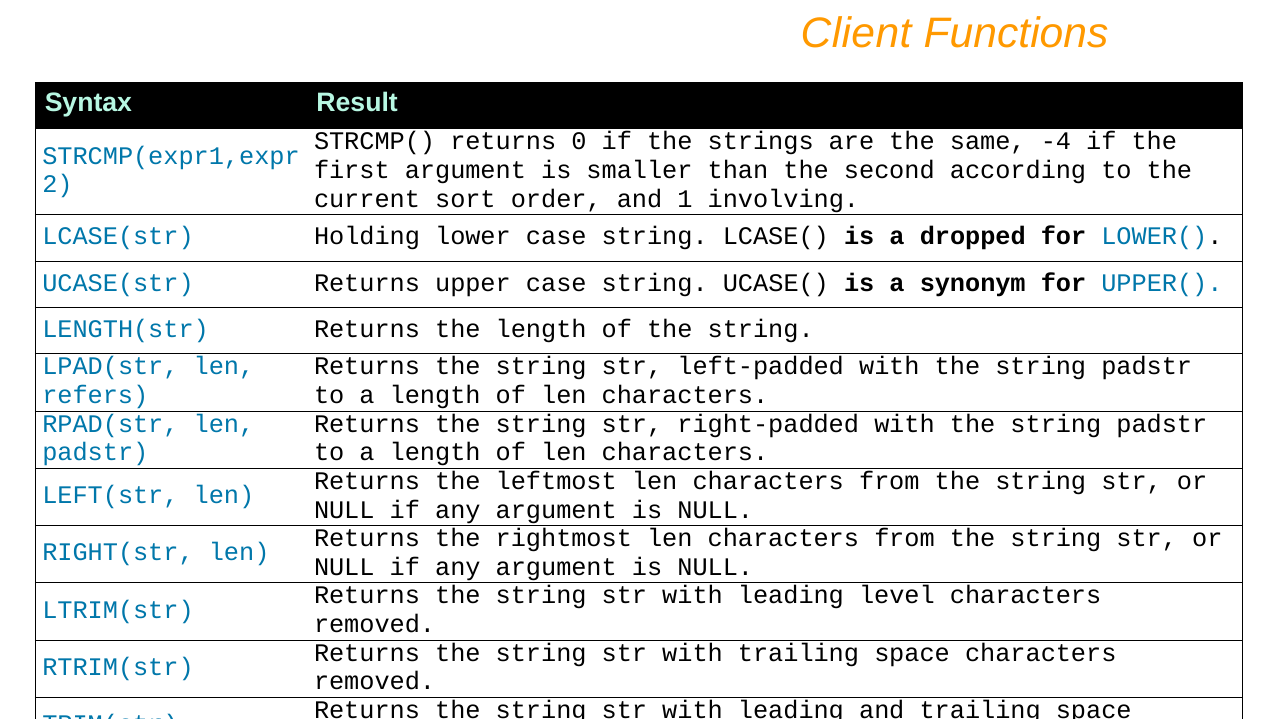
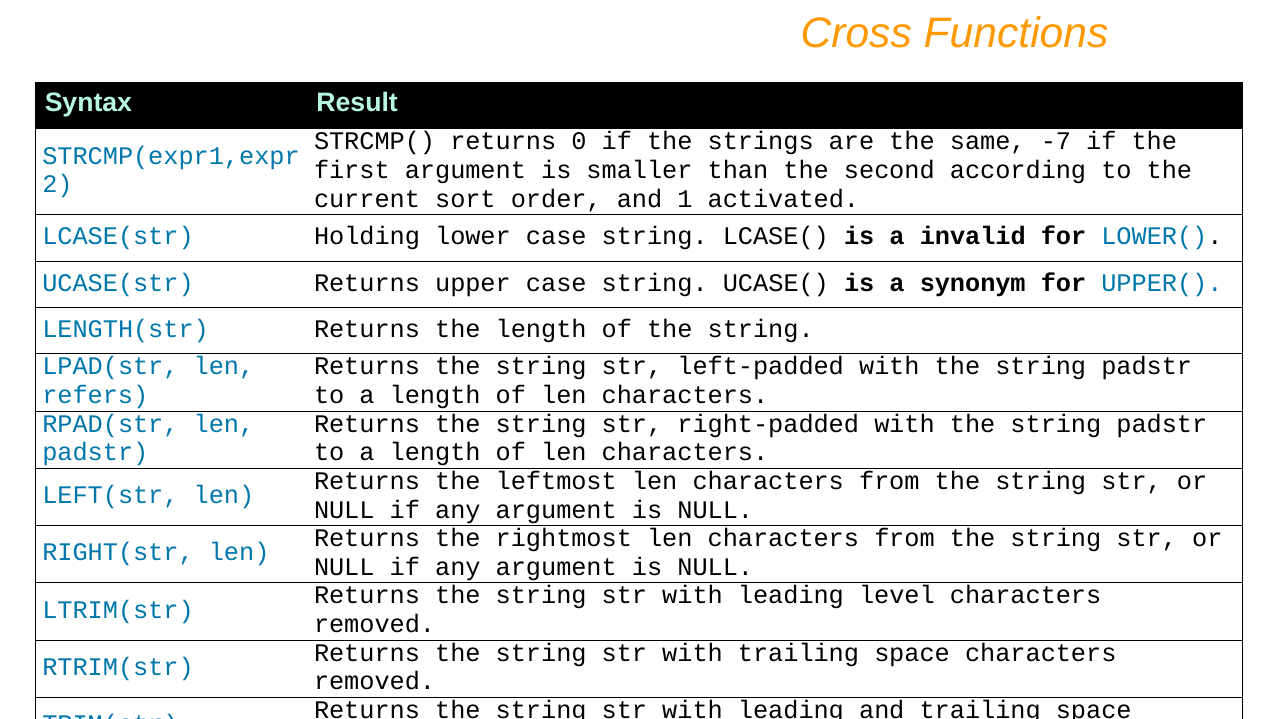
Client: Client -> Cross (856, 33)
-4: -4 -> -7 (1056, 142)
involving: involving -> activated (783, 199)
dropped: dropped -> invalid (973, 236)
